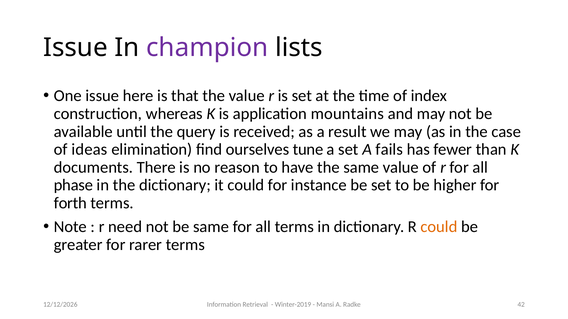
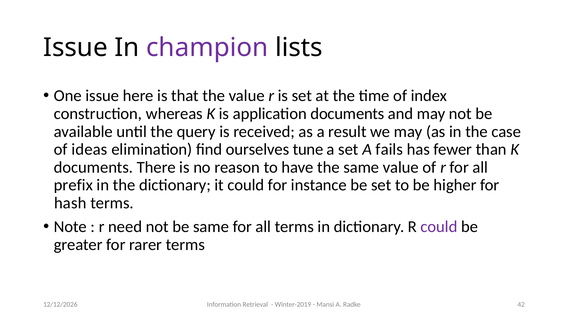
application mountains: mountains -> documents (347, 114)
phase: phase -> prefix (73, 185)
forth: forth -> hash (70, 203)
could colour: orange -> purple (439, 227)
